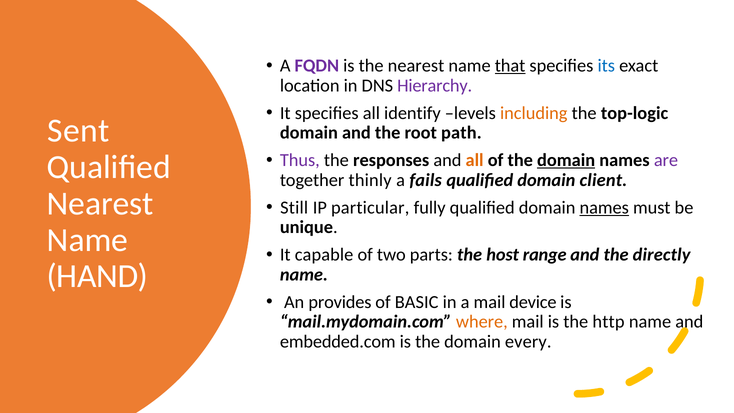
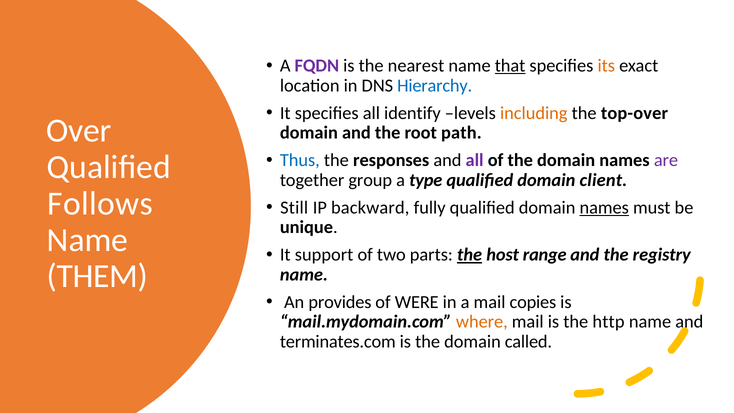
its colour: blue -> orange (606, 66)
Hierarchy colour: purple -> blue (435, 85)
top-logic: top-logic -> top-over (635, 113)
Sent: Sent -> Over (79, 131)
Thus colour: purple -> blue (300, 160)
all colour: orange -> purple (475, 160)
domain underline: present -> none (566, 160)
thinly: thinly -> group (370, 180)
fails: fails -> type (426, 180)
Nearest: Nearest -> Follows (100, 204)
particular: particular -> backward (370, 207)
capable: capable -> support (324, 255)
the underline: none -> present (470, 255)
directly: directly -> registry (662, 255)
HAND: HAND -> THEM (97, 276)
BASIC: BASIC -> WERE (417, 302)
device: device -> copies (533, 302)
embedded.com: embedded.com -> terminates.com (338, 342)
every: every -> called (528, 342)
